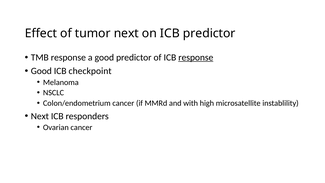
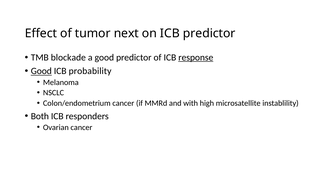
TMB response: response -> blockade (68, 57)
Good underline: none -> present (41, 71)
checkpoint: checkpoint -> probability (90, 71)
Next: Next -> Both (40, 116)
